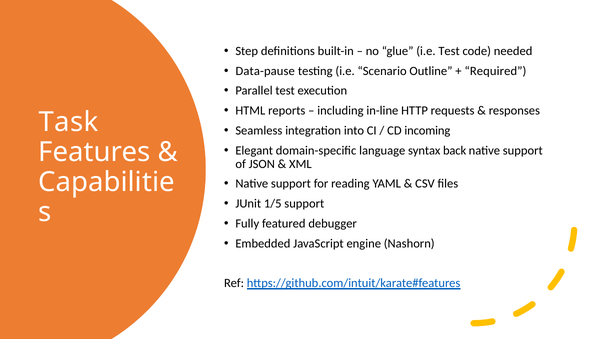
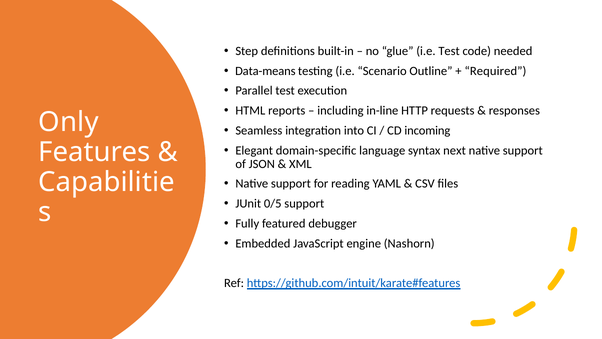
Data-pause: Data-pause -> Data-means (265, 71)
Task: Task -> Only (69, 122)
back: back -> next (455, 150)
1/5: 1/5 -> 0/5 (273, 203)
